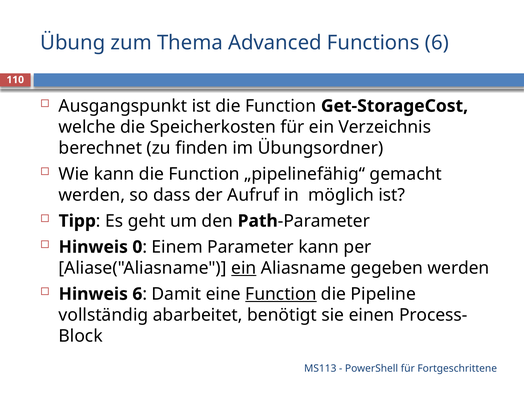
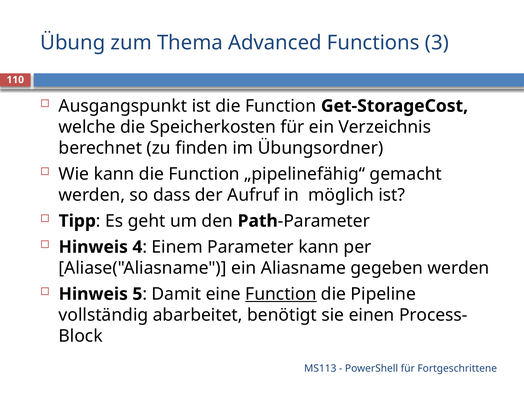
Functions 6: 6 -> 3 (437, 43)
0: 0 -> 4 (137, 247)
ein underline: present -> none (244, 268)
Hinweis 6: 6 -> 5 (137, 294)
